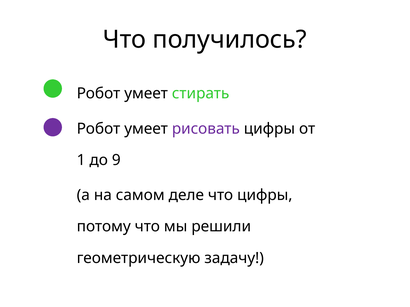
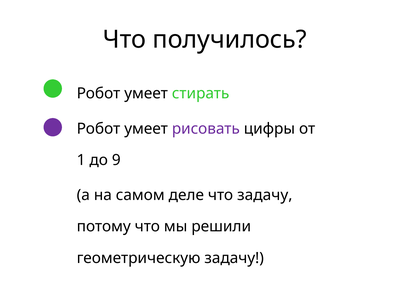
что цифры: цифры -> задачу (265, 195)
